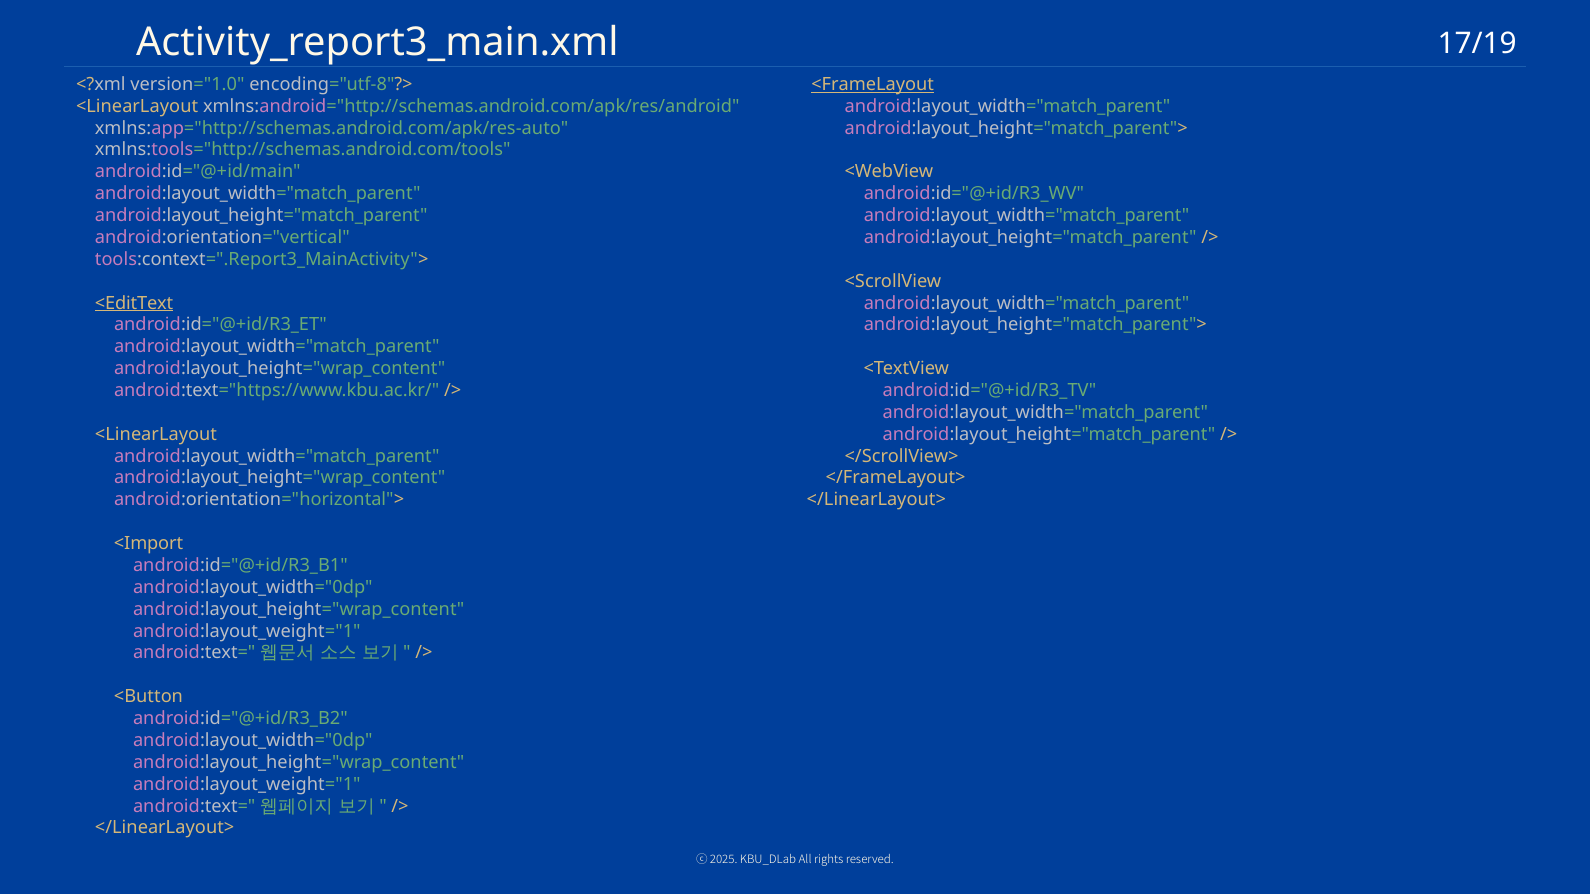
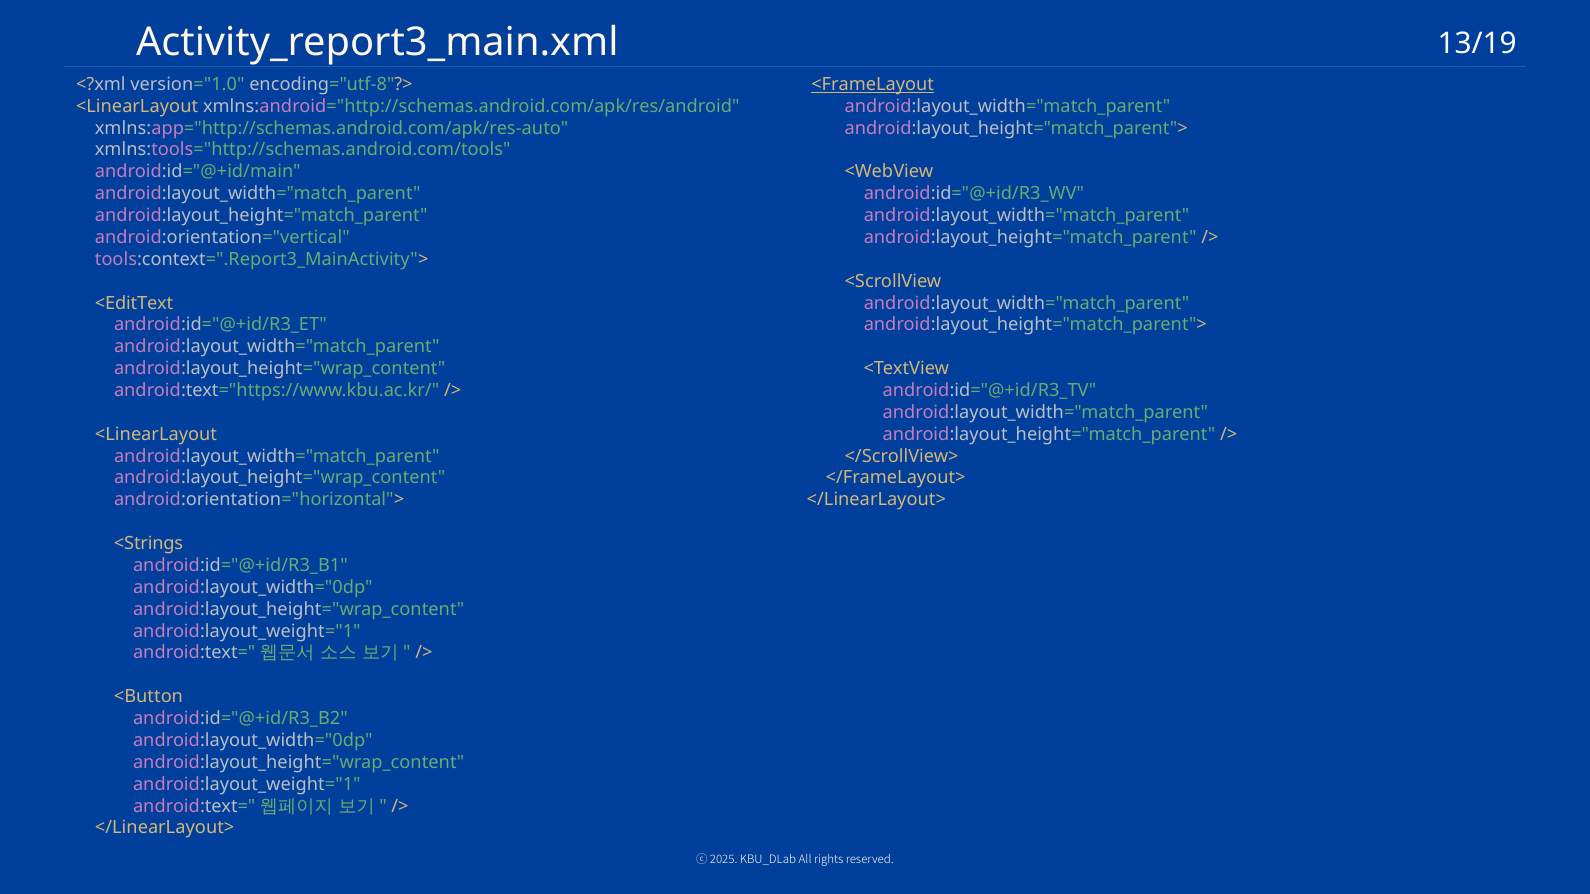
17/19: 17/19 -> 13/19 (1477, 44)
<EditText underline: present -> none (134, 303)
<Import: <Import -> <Strings (149, 544)
